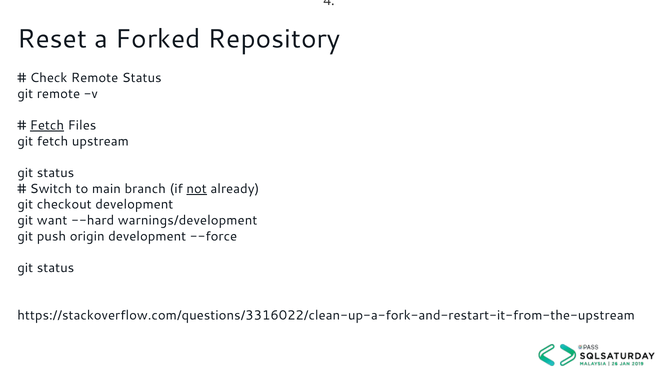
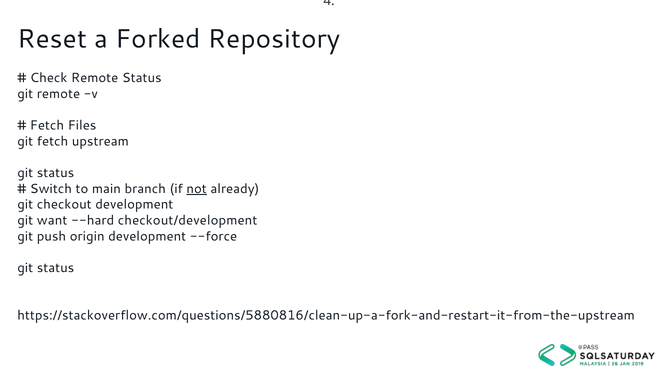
Fetch underline: present -> none (47, 125)
warnings/development: warnings/development -> checkout/development (188, 220)
https://stackoverflow.com/questions/3316022/clean-up-a-fork-and-restart-it-from-the-upstream: https://stackoverflow.com/questions/3316022/clean-up-a-fork-and-restart-it-from-the-upstream -> https://stackoverflow.com/questions/5880816/clean-up-a-fork-and-restart-it-from-the-upstream (326, 315)
